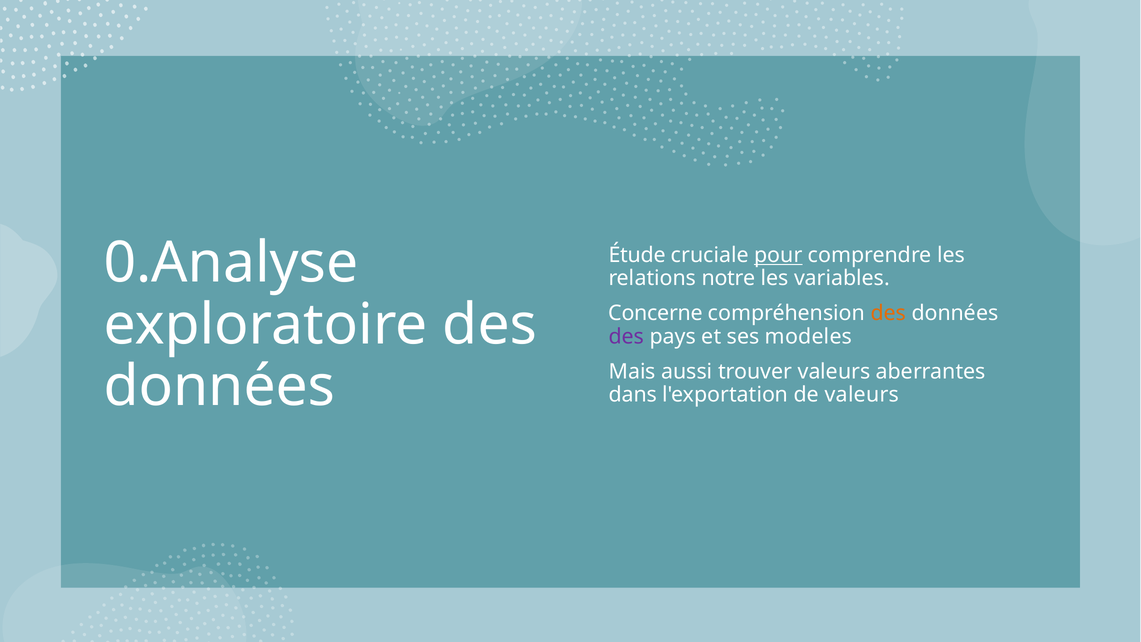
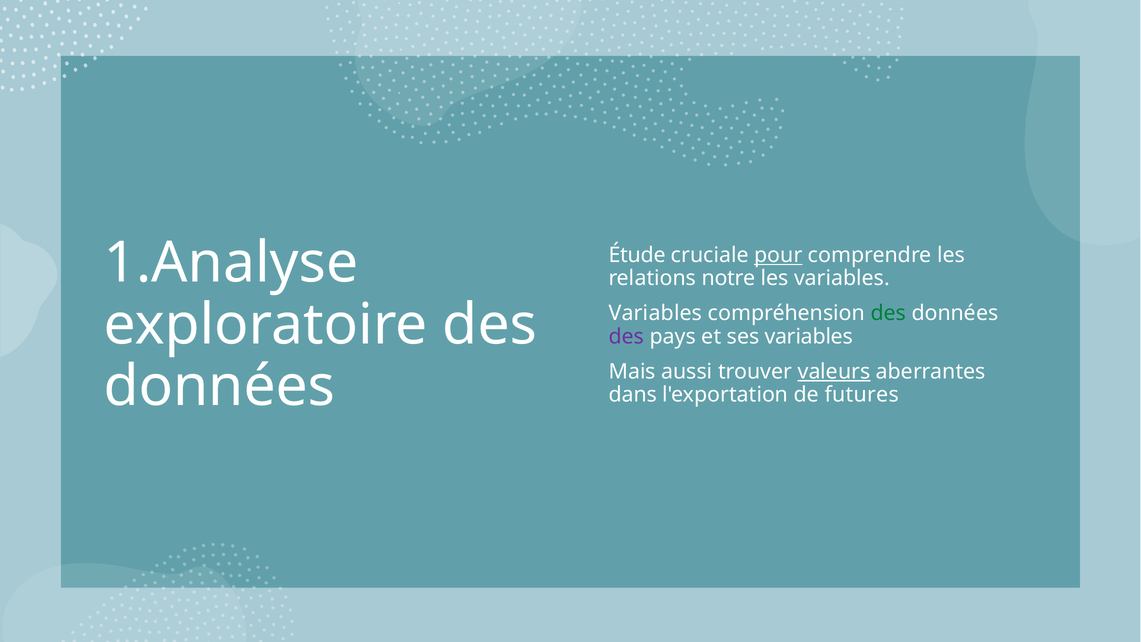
0.Analyse: 0.Analyse -> 1.Analyse (231, 263)
Concerne: Concerne -> Variables (655, 313)
des colour: orange -> green (888, 313)
ses modeles: modeles -> variables (809, 336)
valeurs underline: none -> present (834, 371)
de valeurs: valeurs -> futures (862, 394)
